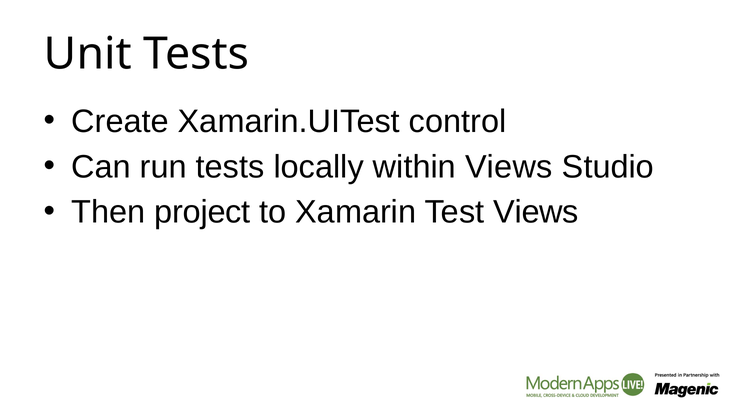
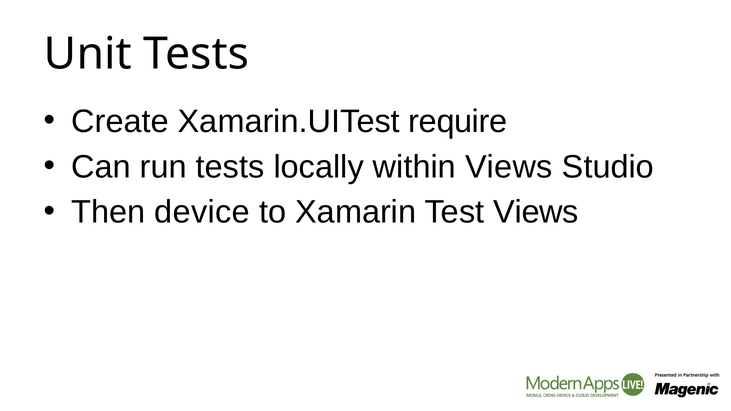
control: control -> require (458, 121)
project: project -> device (202, 212)
